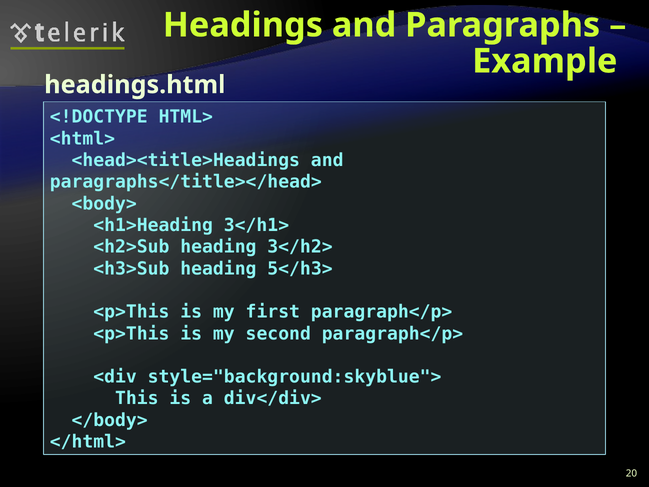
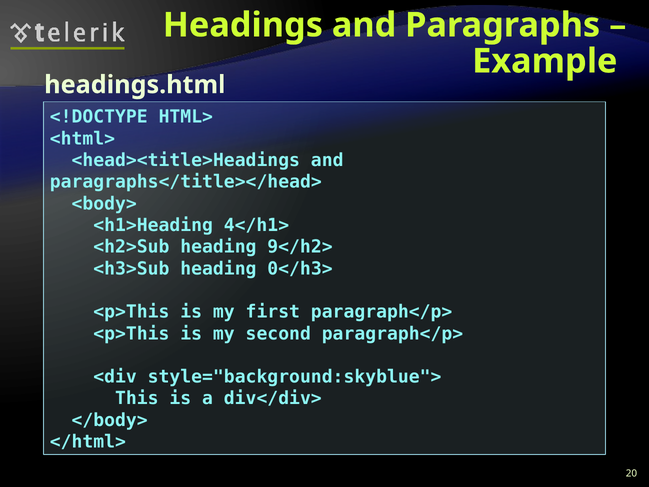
3</h1>: 3</h1> -> 4</h1> (256, 225)
3</h2>: 3</h2> -> 9</h2> (300, 247)
5</h3>: 5</h3> -> 0</h3> (300, 268)
